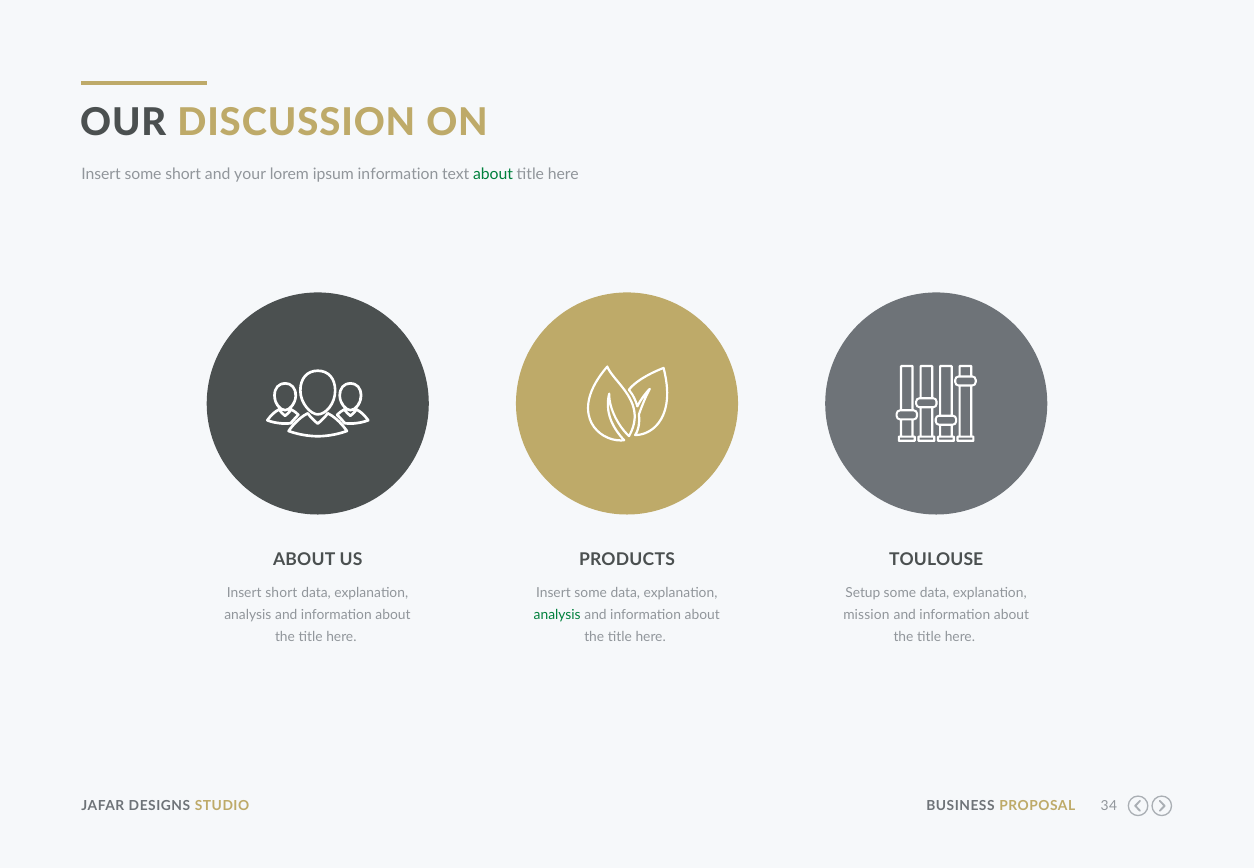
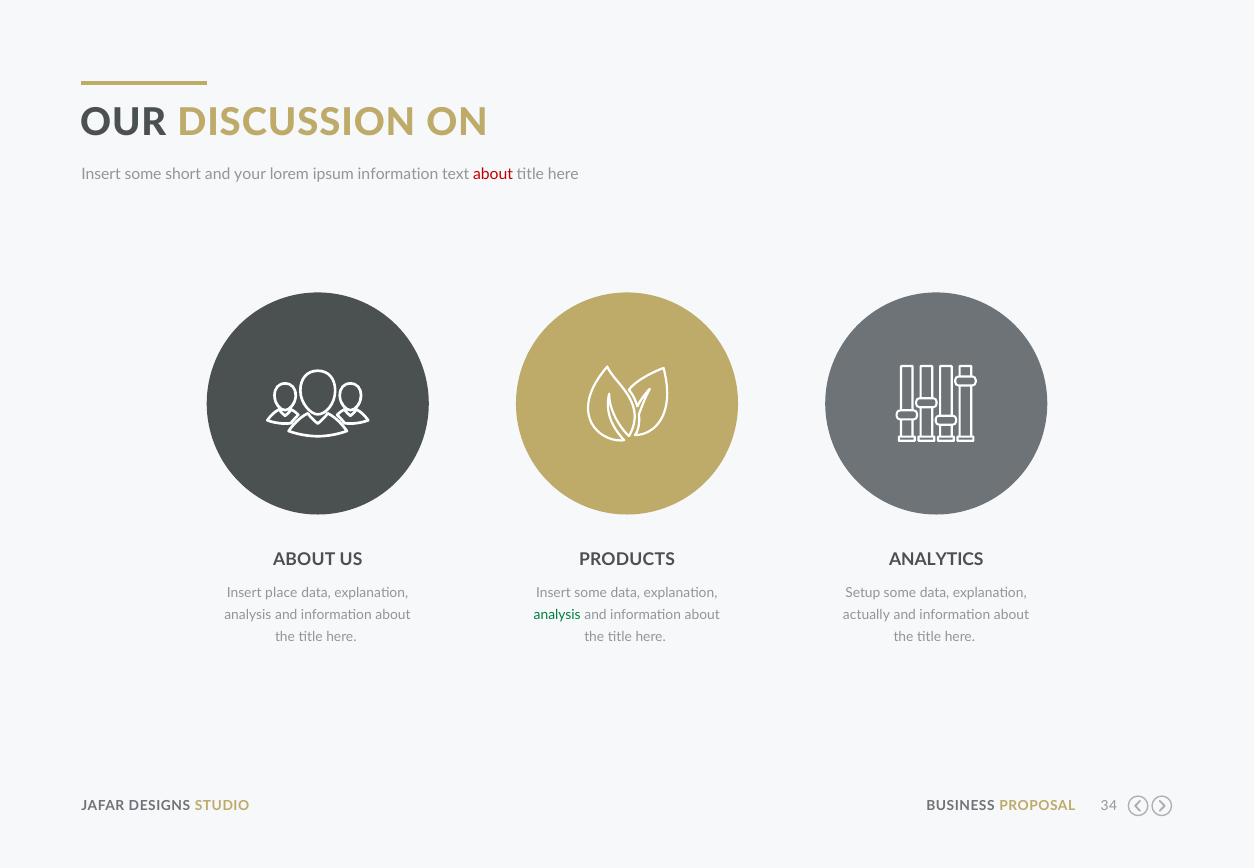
about colour: green -> red (493, 174)
TOULOUSE: TOULOUSE -> ANALYTICS (936, 560)
Insert short: short -> place (281, 593)
mission: mission -> actually (866, 615)
